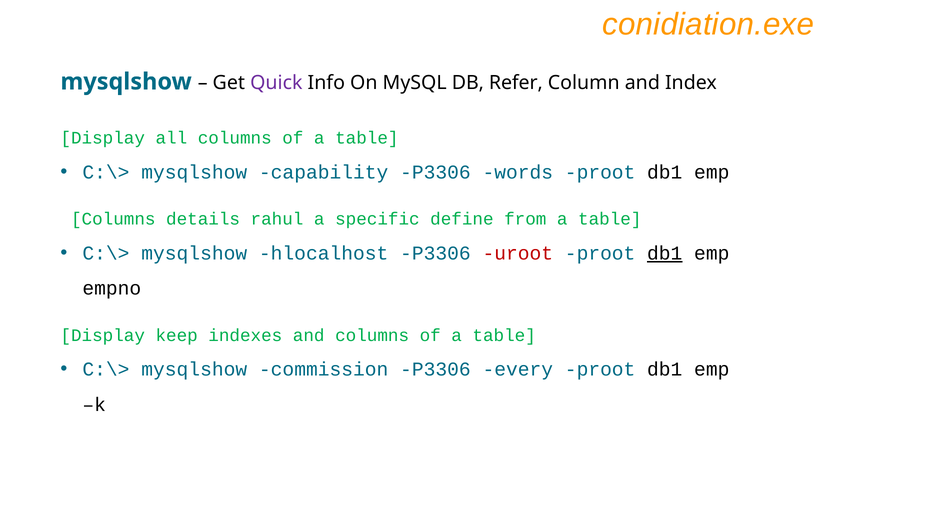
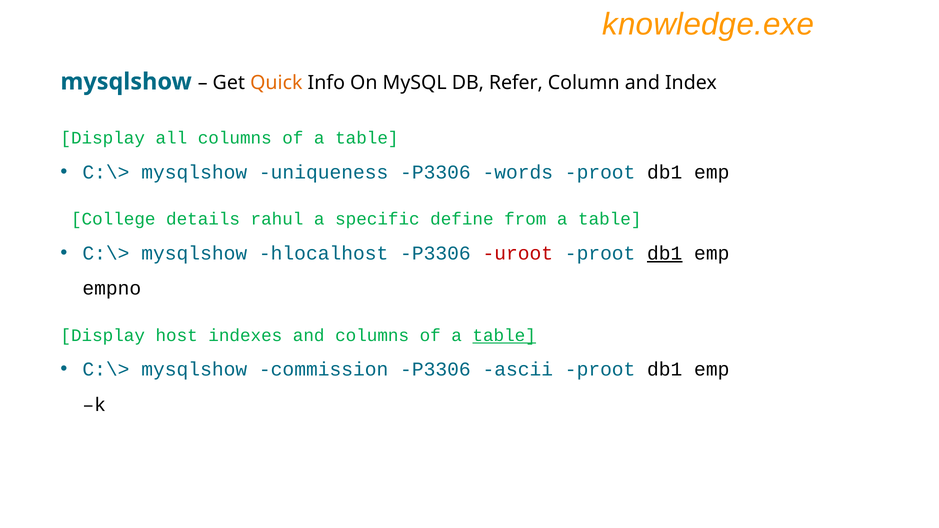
conidiation.exe: conidiation.exe -> knowledge.exe (708, 24)
Quick colour: purple -> orange (276, 83)
capability: capability -> uniqueness (324, 172)
Columns: Columns -> College (113, 219)
keep: keep -> host (177, 335)
table underline: none -> present (504, 335)
every: every -> ascii (518, 370)
